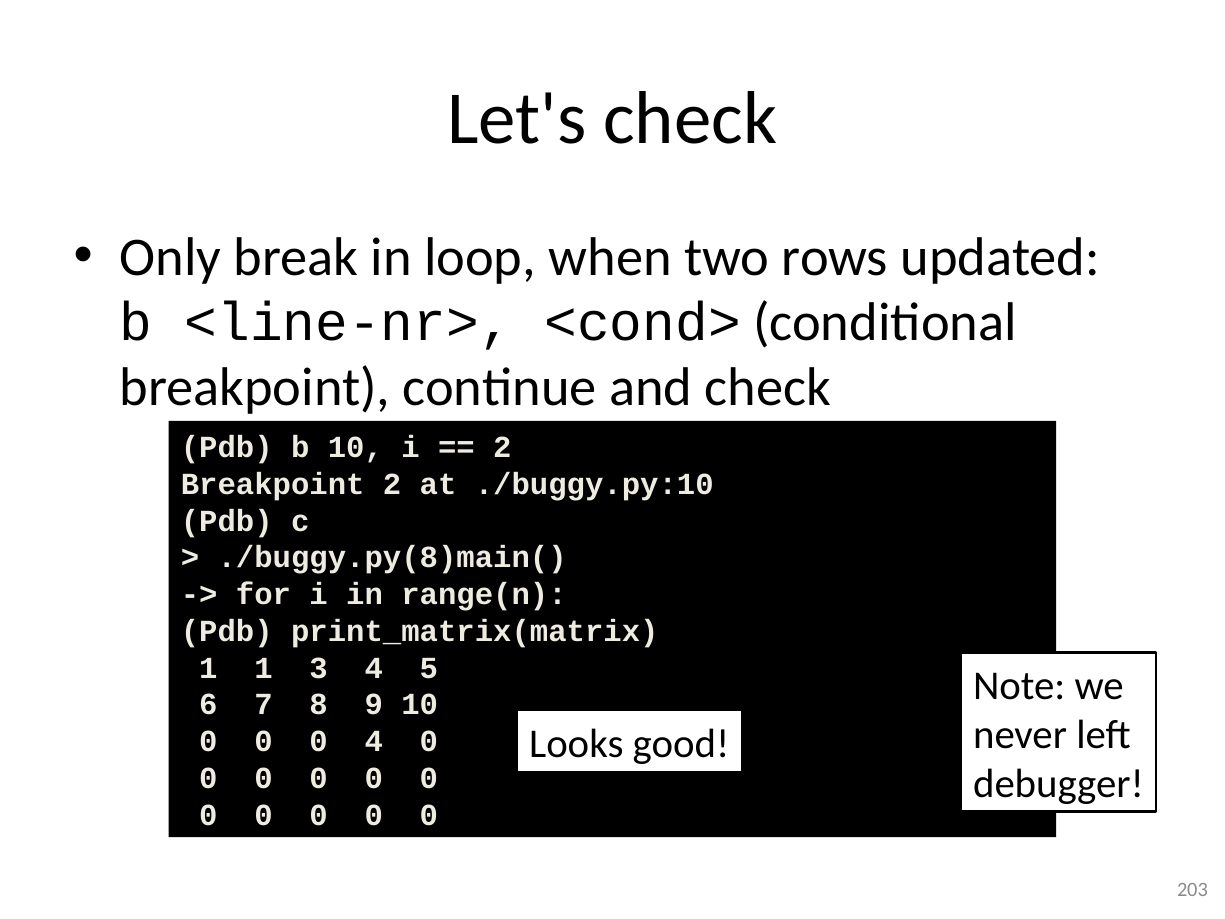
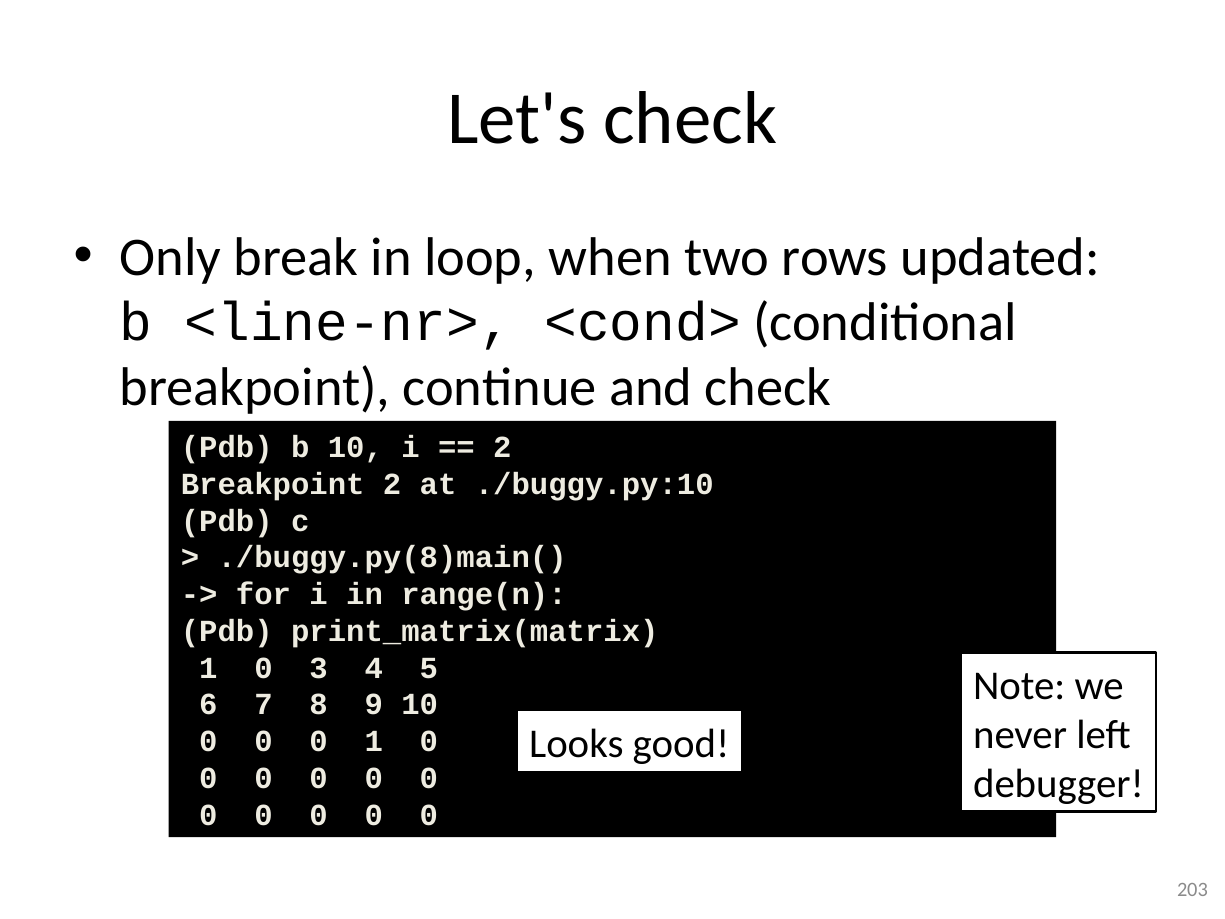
1: 1 -> 0 (263, 668)
0 4: 4 -> 1 (374, 741)
